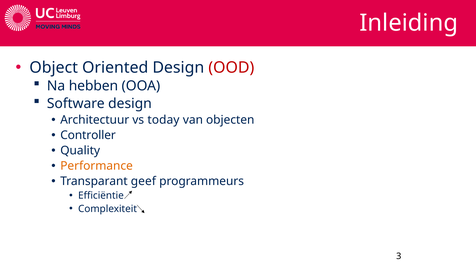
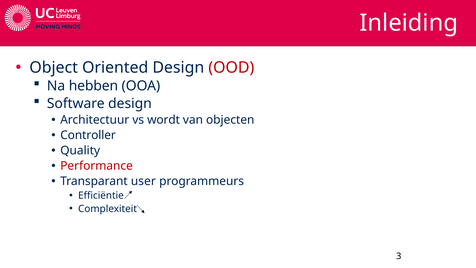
today: today -> wordt (164, 120)
Performance colour: orange -> red (97, 166)
geef: geef -> user (143, 181)
